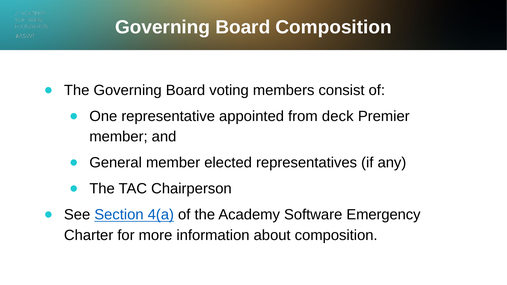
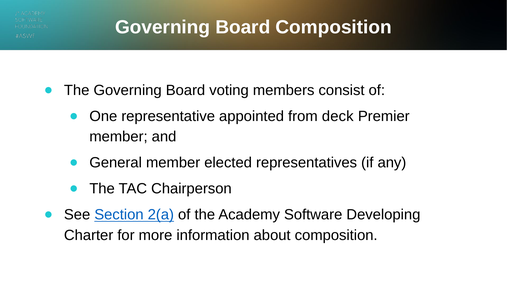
4(a: 4(a -> 2(a (161, 215)
Emergency: Emergency -> Developing (383, 215)
